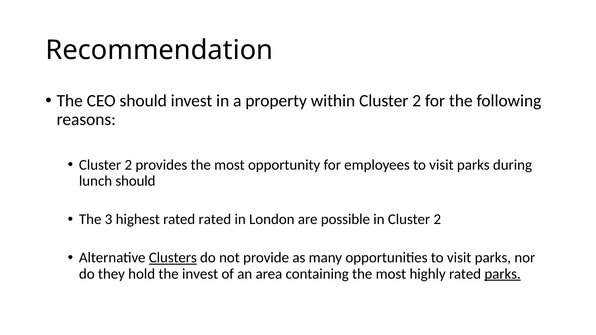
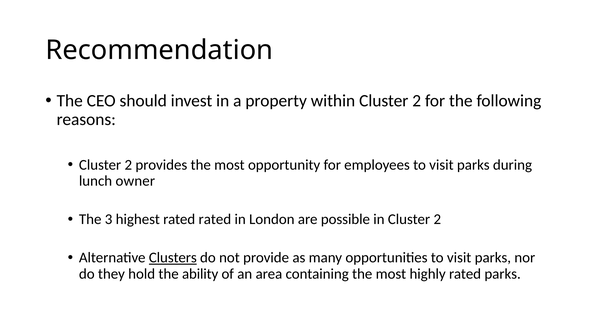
lunch should: should -> owner (135, 181)
the invest: invest -> ability (200, 274)
parks underline: present -> none (503, 274)
